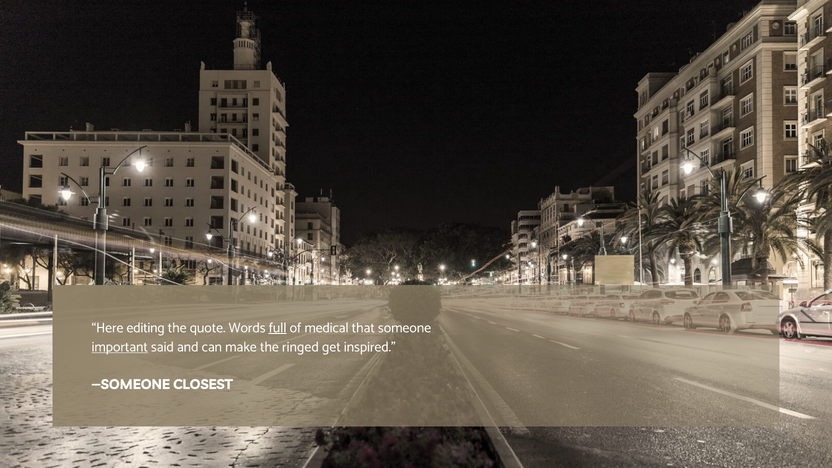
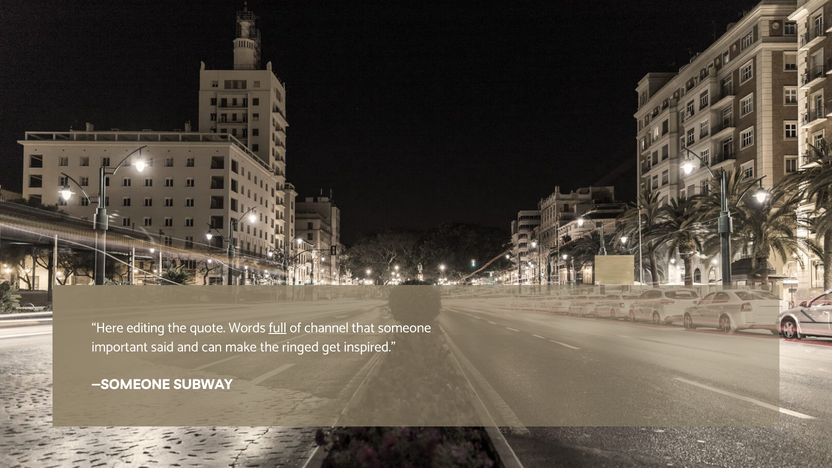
medical: medical -> channel (326, 328)
important underline: present -> none (120, 347)
CLOSEST: CLOSEST -> SUBWAY (203, 384)
